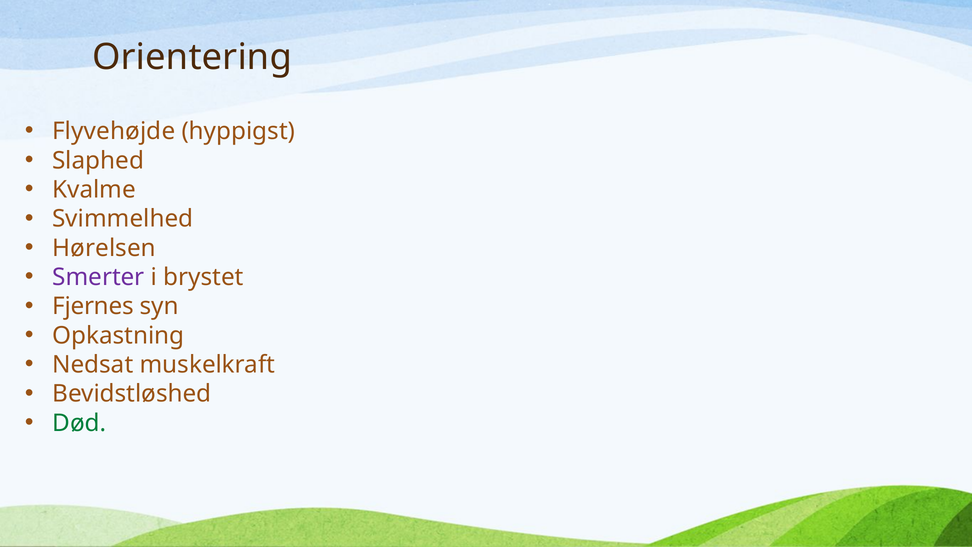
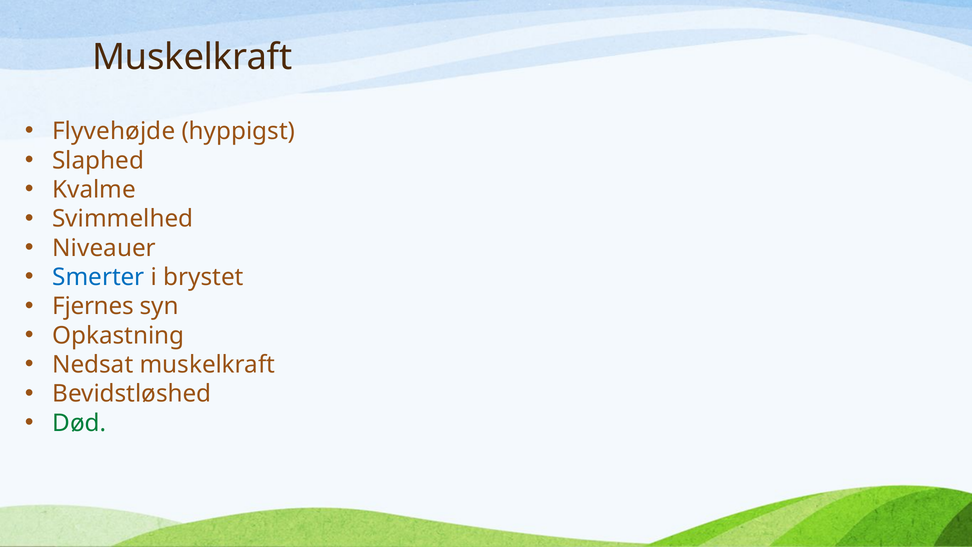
Orientering: Orientering -> Muskelkraft (192, 57)
Hørelsen: Hørelsen -> Niveauer (104, 248)
Smerter colour: purple -> blue (98, 277)
